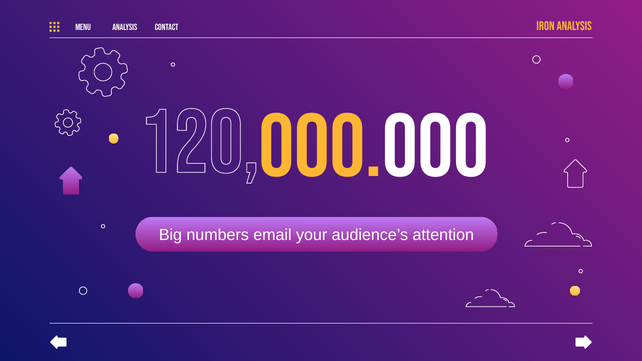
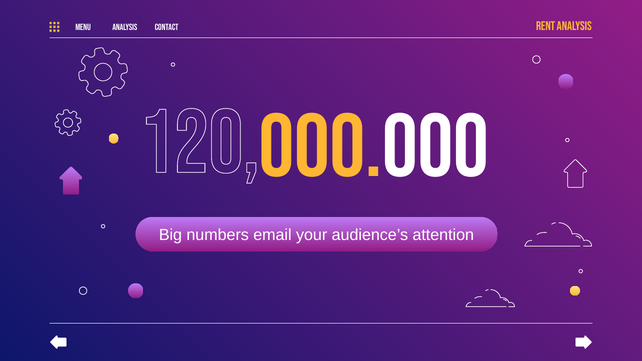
Iron: Iron -> Rent (546, 26)
